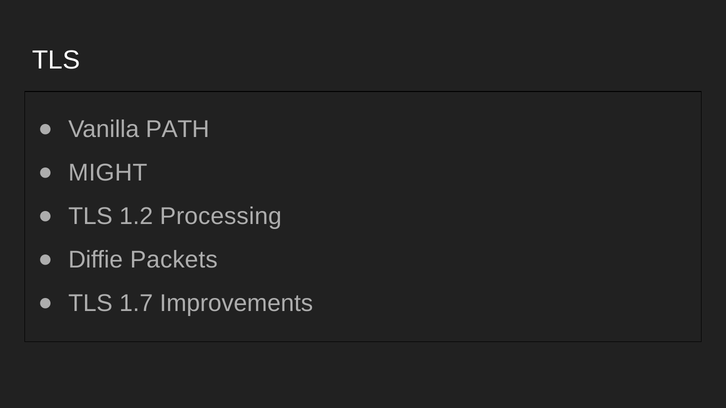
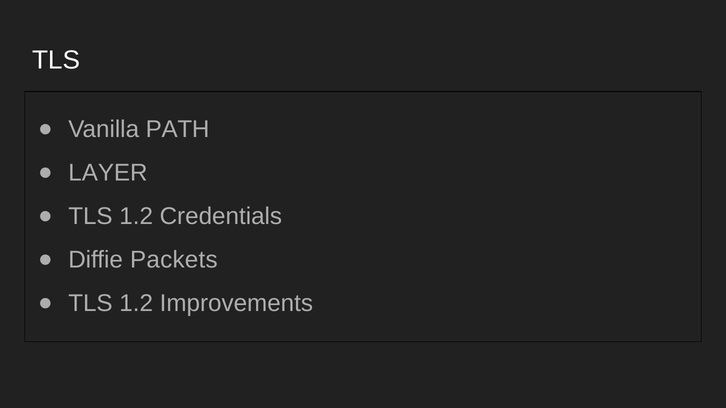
MIGHT: MIGHT -> LAYER (108, 173)
Processing: Processing -> Credentials (221, 217)
1.7: 1.7 -> 1.2 (136, 304)
